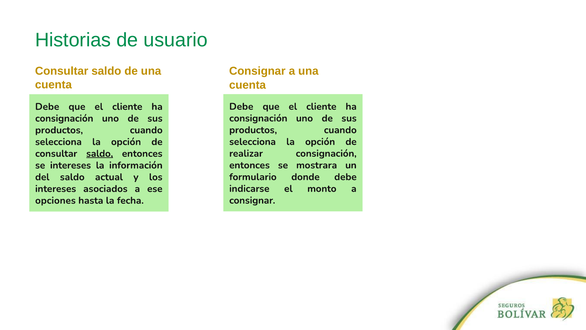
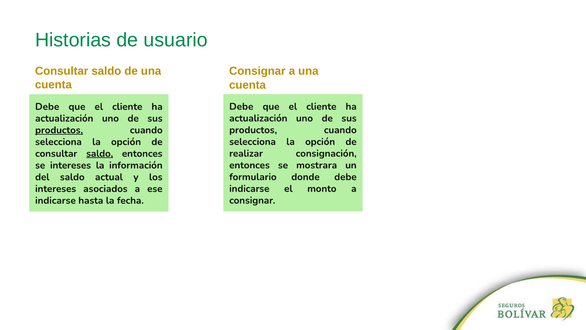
consignación: consignación -> actualización (258, 118)
consignación: consignación -> actualización (64, 118)
productos underline: none -> present (59, 130)
opciones: opciones -> indicarse (55, 200)
